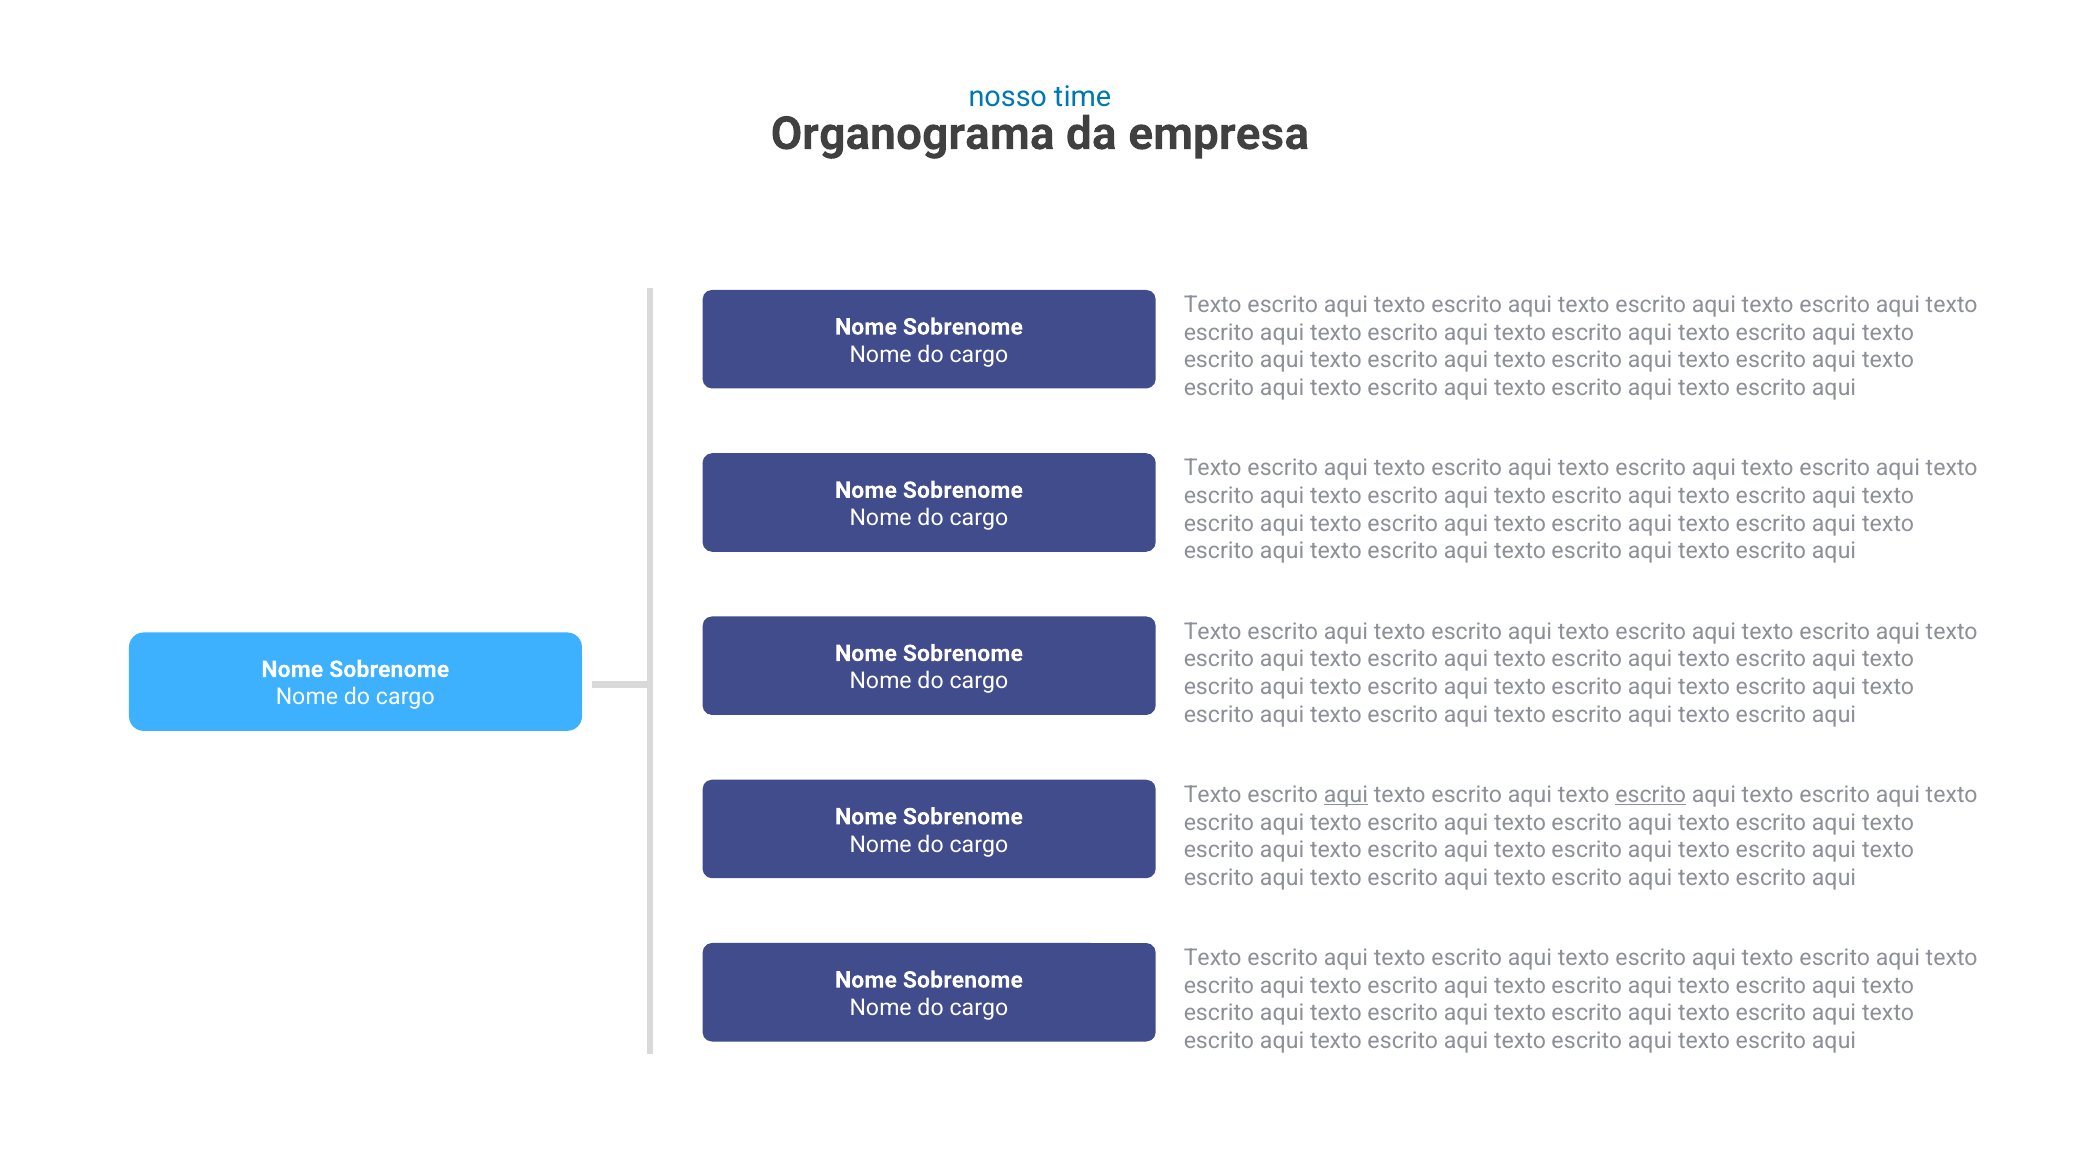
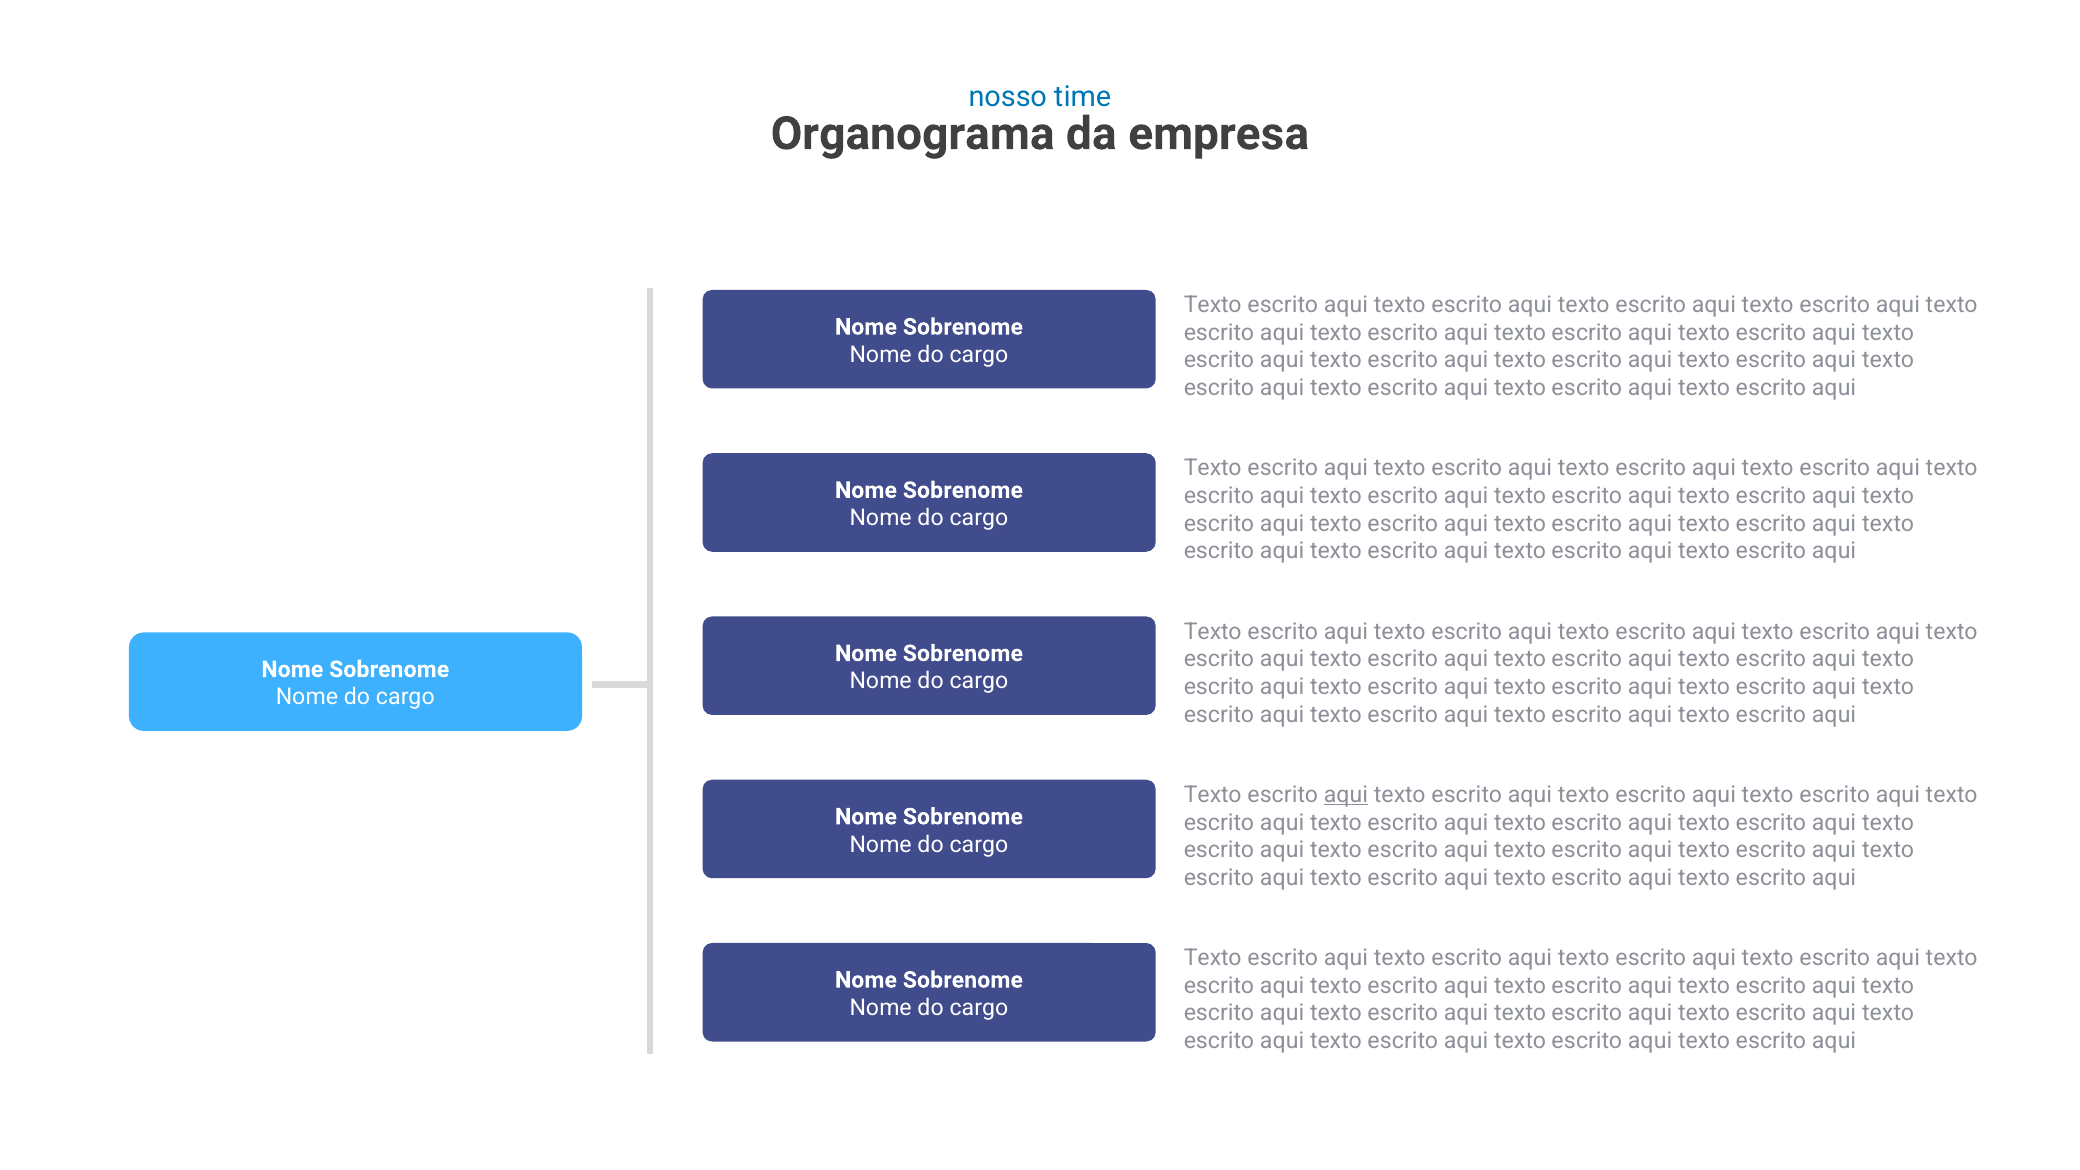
escrito underline: present -> none (1651, 795)
